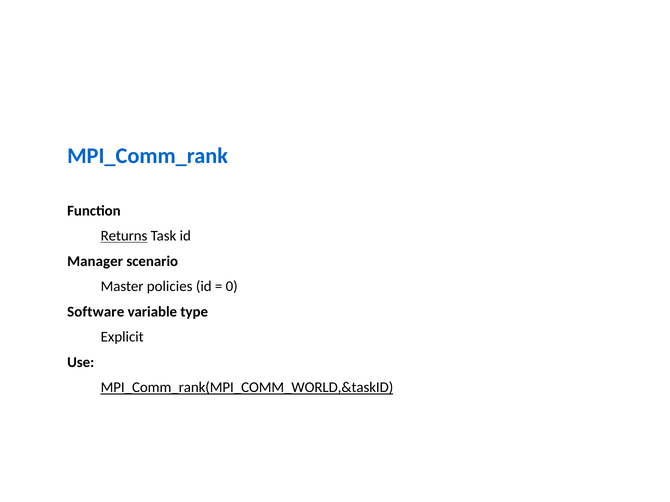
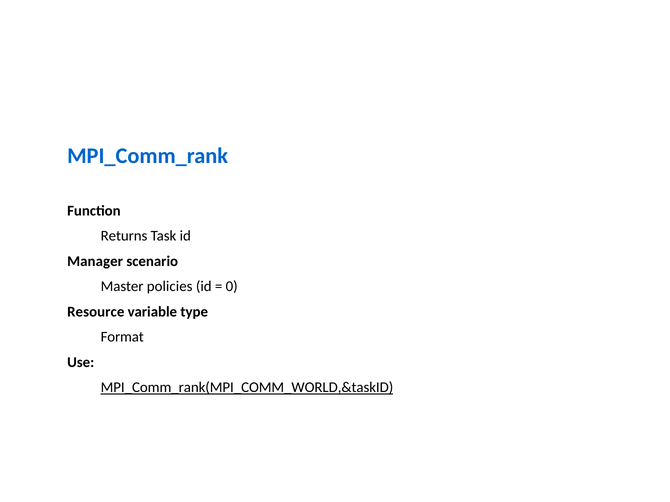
Returns underline: present -> none (124, 236)
Software: Software -> Resource (96, 312)
Explicit: Explicit -> Format (122, 337)
